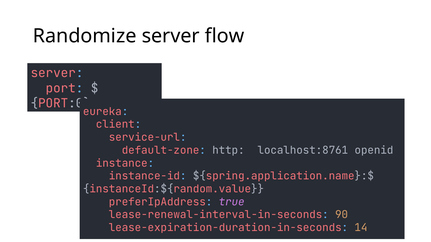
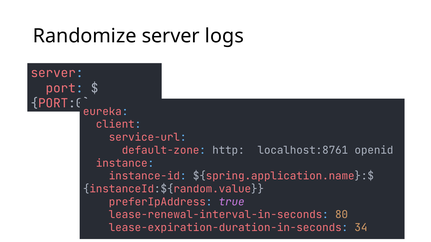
flow: flow -> logs (224, 36)
90: 90 -> 80 (342, 215)
14: 14 -> 34 (361, 228)
